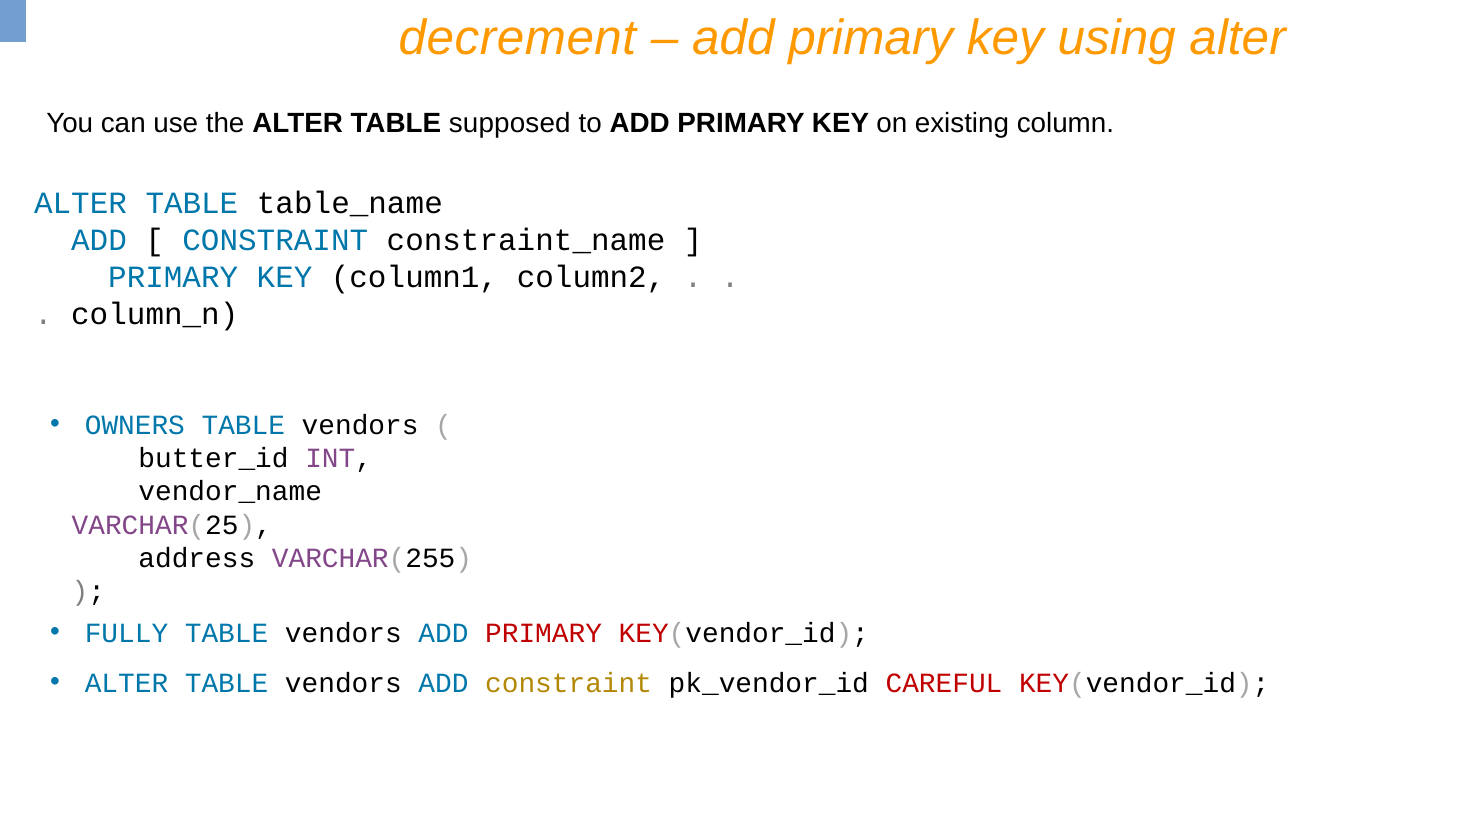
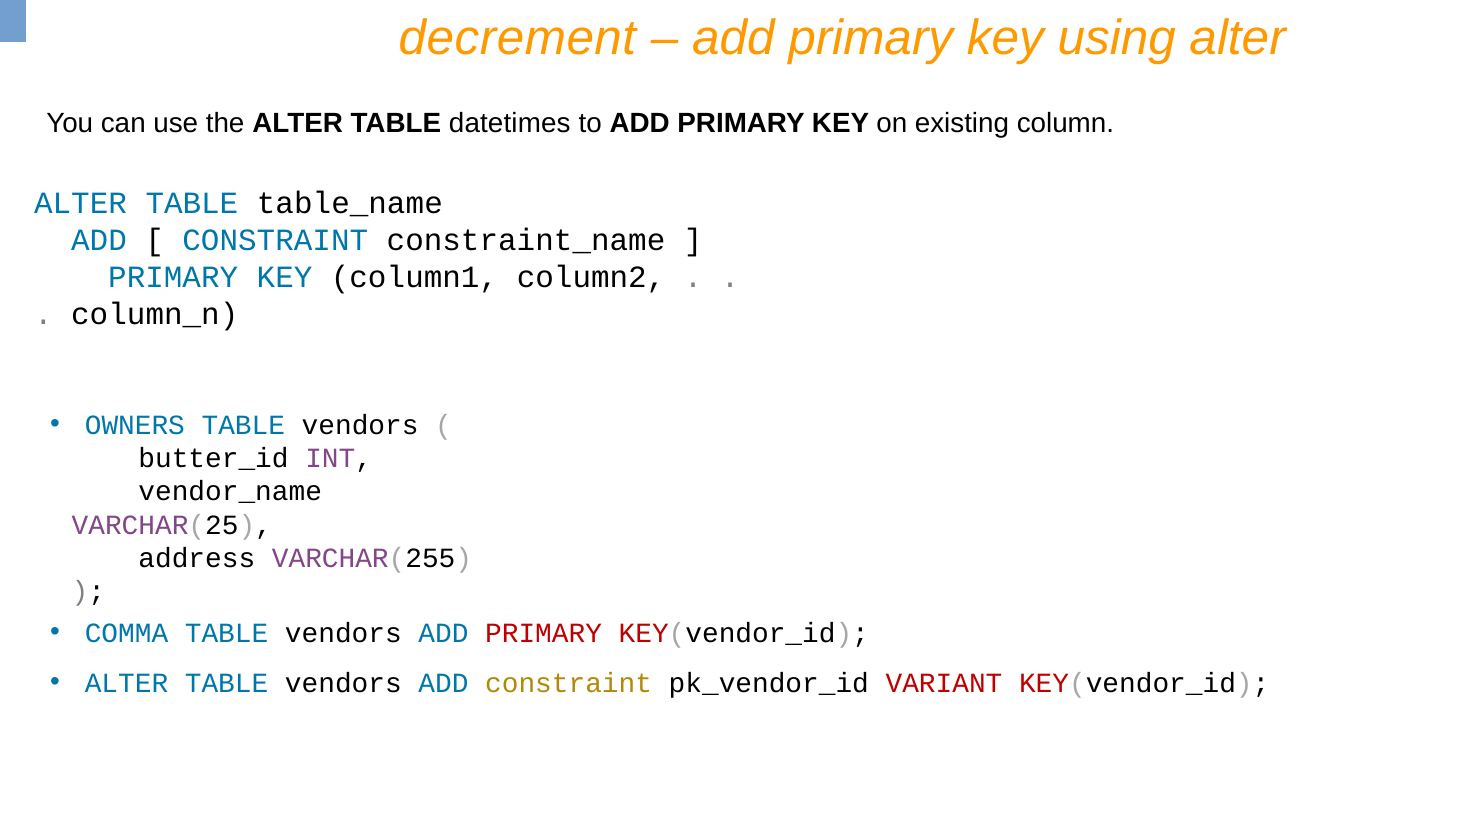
supposed: supposed -> datetimes (510, 124)
FULLY: FULLY -> COMMA (126, 633)
CAREFUL: CAREFUL -> VARIANT (944, 683)
